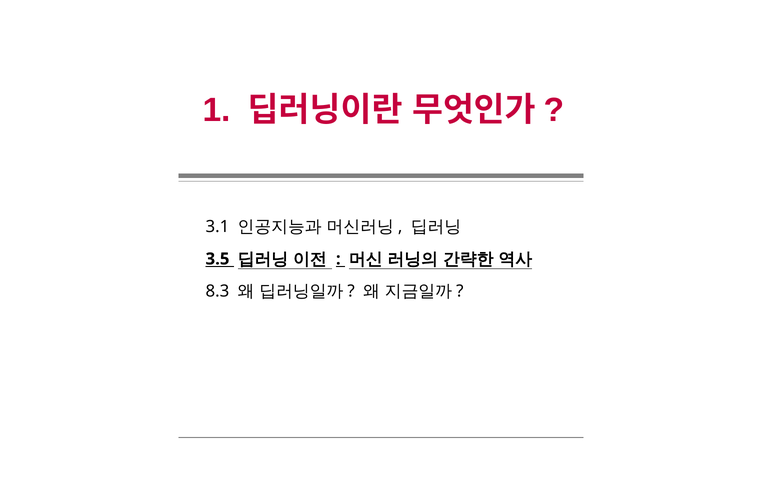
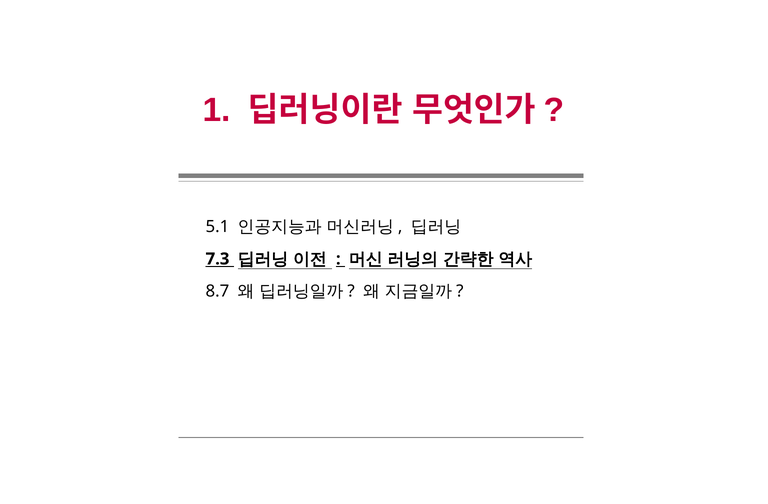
3.1: 3.1 -> 5.1 (217, 227)
3.5: 3.5 -> 7.3 (218, 259)
8.3: 8.3 -> 8.7 (217, 291)
